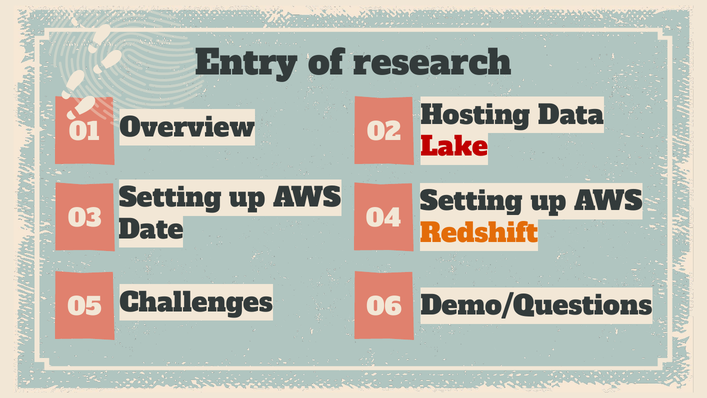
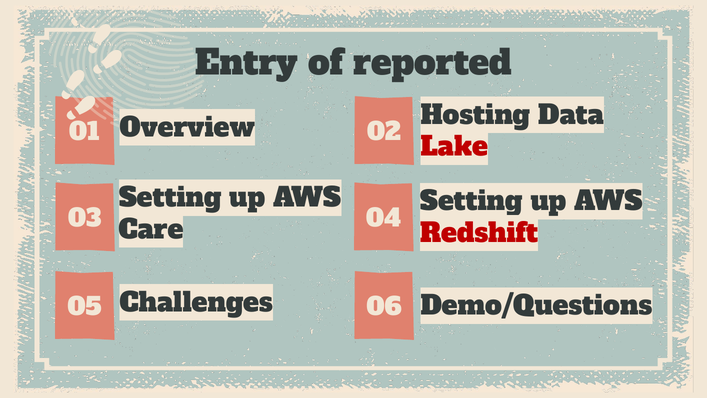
research: research -> reported (433, 63)
Date: Date -> Care (151, 230)
Redshift colour: orange -> red (479, 233)
